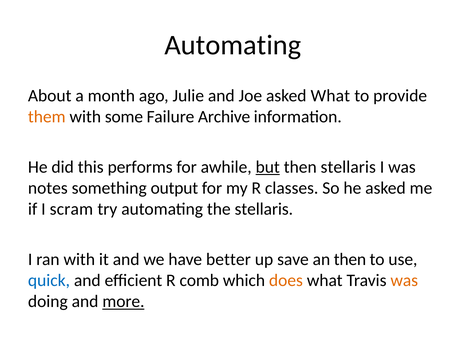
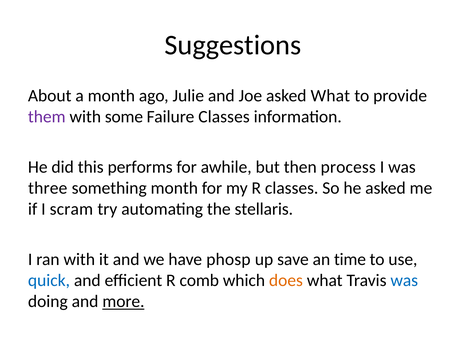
Automating: Automating -> Suggestions (233, 45)
them colour: orange -> purple (47, 117)
Failure Archive: Archive -> Classes (224, 117)
but underline: present -> none (268, 167)
then stellaris: stellaris -> process (348, 167)
notes: notes -> three (48, 188)
something output: output -> month (174, 188)
better: better -> phosp (228, 259)
an then: then -> time (350, 259)
was colour: orange -> blue (404, 280)
